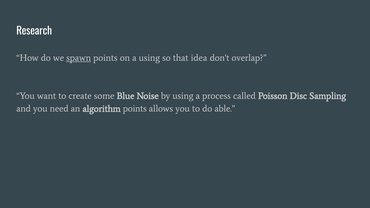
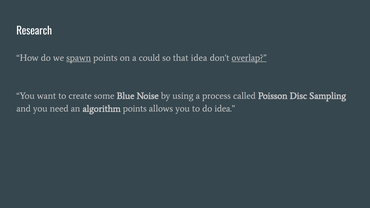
a using: using -> could (149, 58)
overlap underline: none -> present (249, 58)
do able: able -> idea (225, 109)
